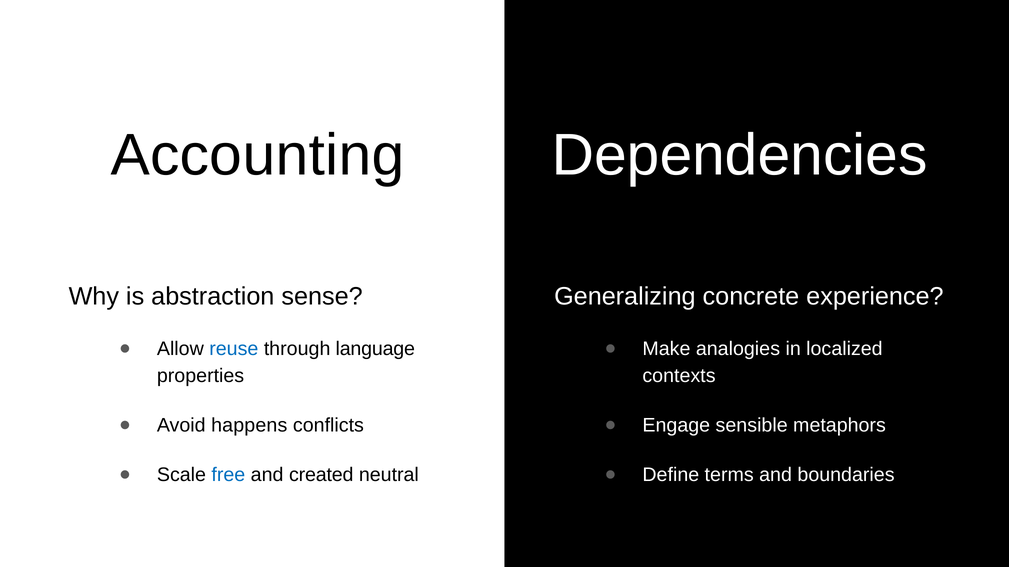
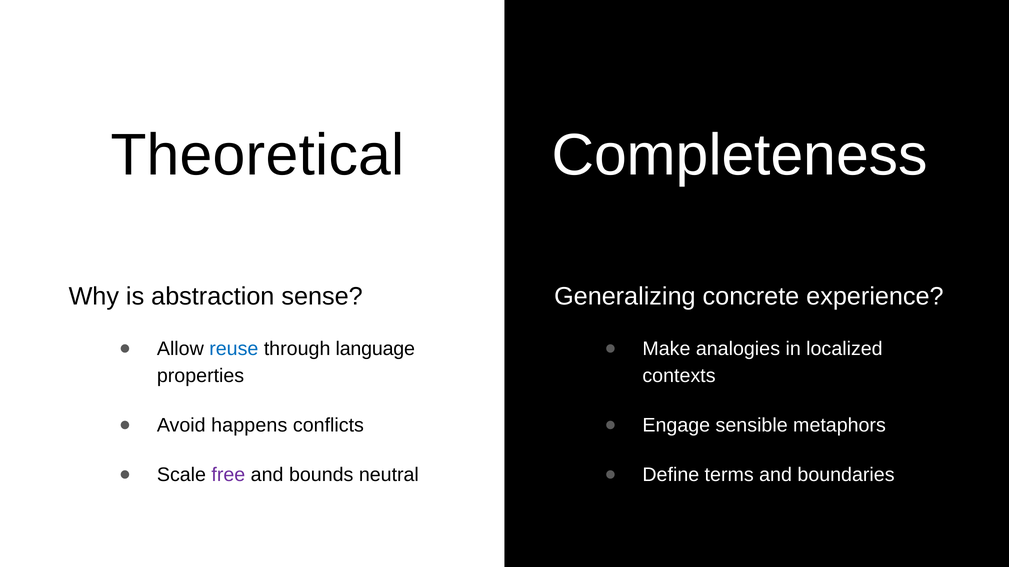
Accounting: Accounting -> Theoretical (257, 155)
Dependencies: Dependencies -> Completeness (740, 155)
free colour: blue -> purple (228, 475)
created: created -> bounds (321, 475)
